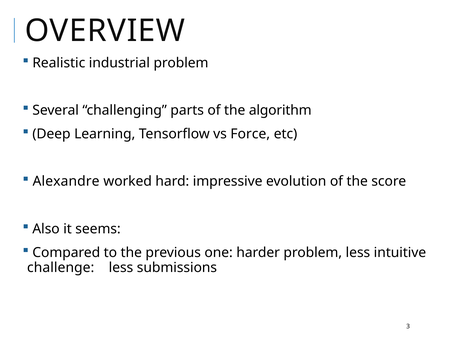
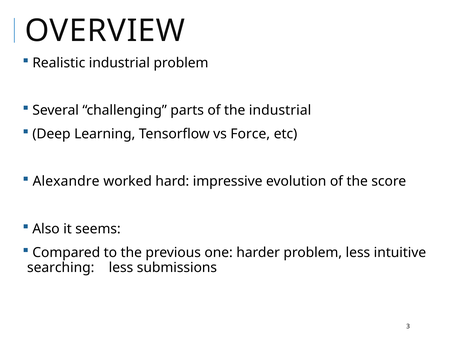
the algorithm: algorithm -> industrial (280, 110)
challenge: challenge -> searching (61, 267)
